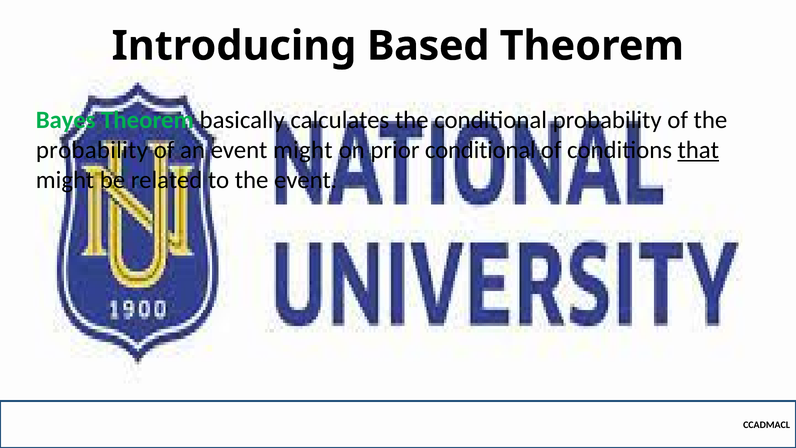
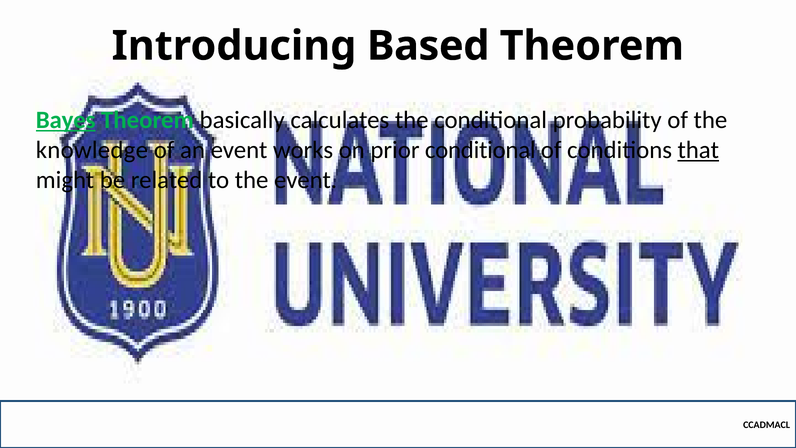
Bayes underline: none -> present (66, 120)
probability: probability -> knowledge (92, 150)
event might: might -> works (303, 150)
